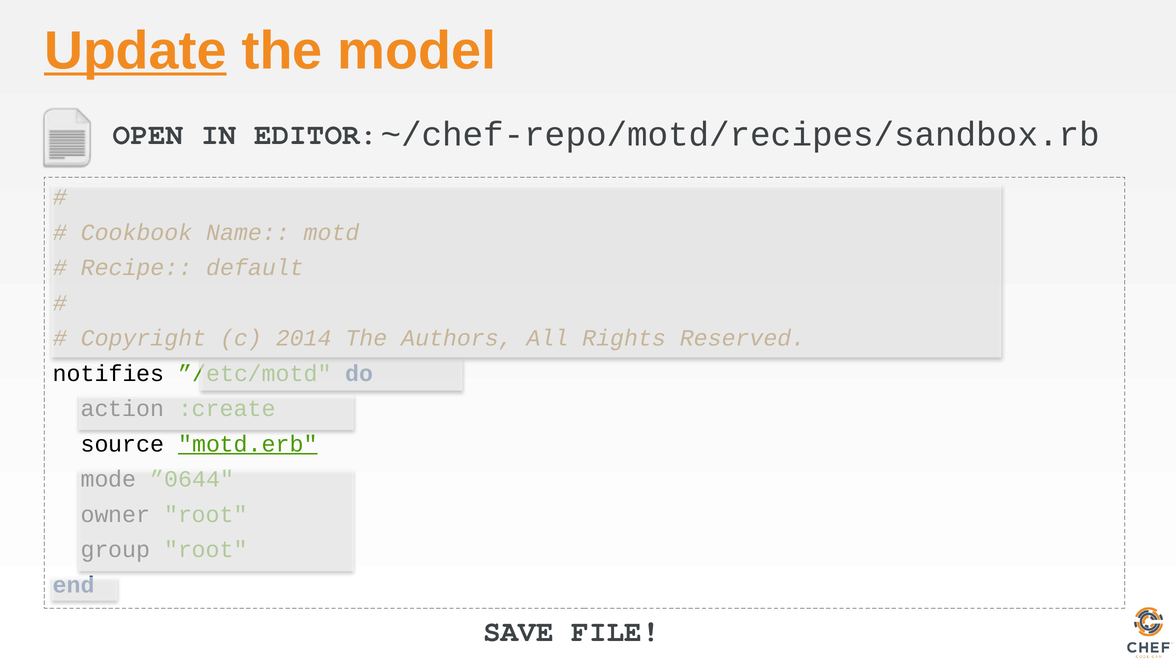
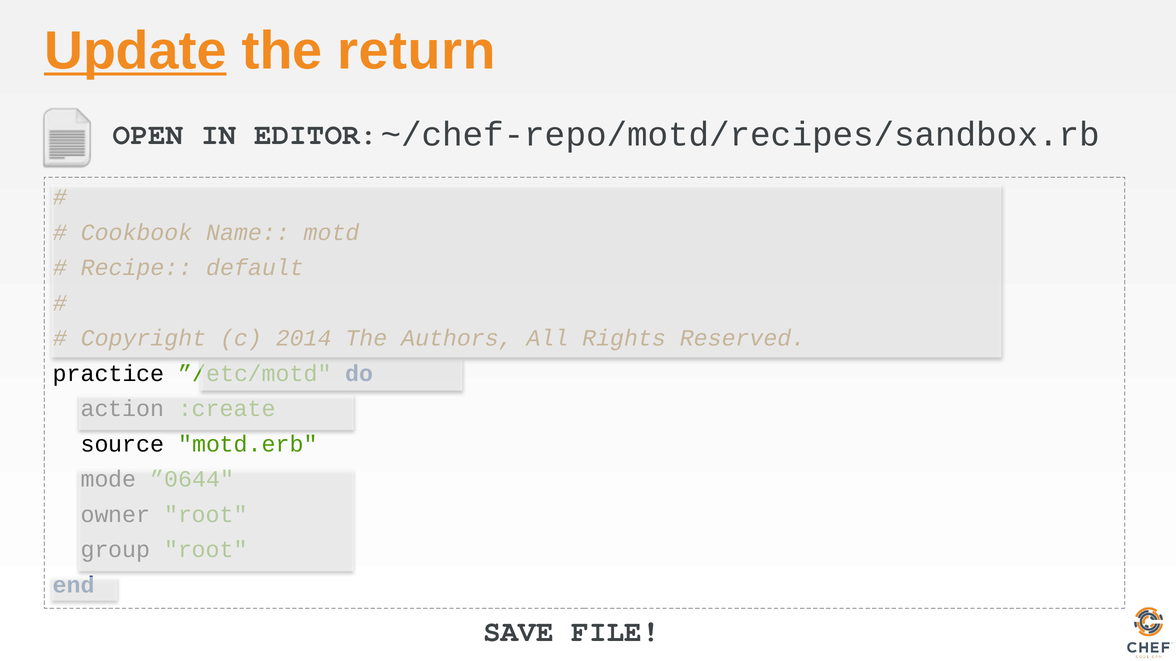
model: model -> return (416, 51)
notifies: notifies -> practice (109, 374)
motd.erb underline: present -> none (248, 444)
